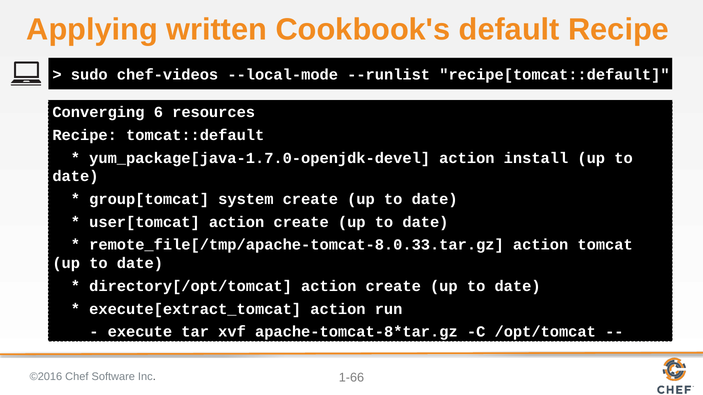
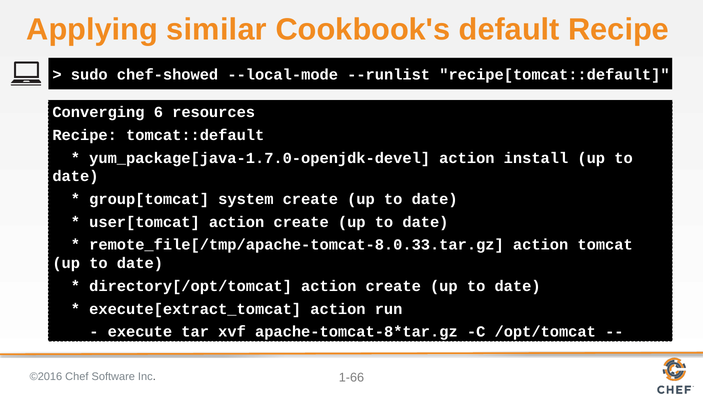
written: written -> similar (217, 30)
chef-videos: chef-videos -> chef-showed (168, 75)
